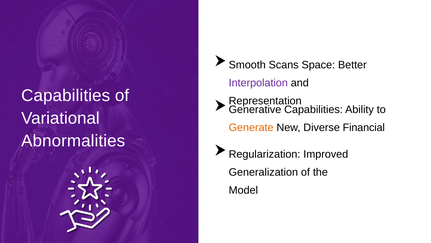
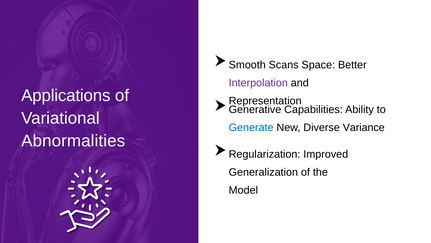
Capabilities: Capabilities -> Applications (66, 95)
Generate colour: orange -> blue (251, 127)
Financial: Financial -> Variance (364, 127)
